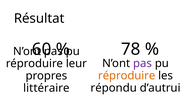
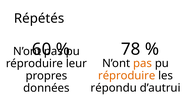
Résultat: Résultat -> Répétés (39, 19)
pas colour: purple -> orange (143, 64)
littéraire: littéraire -> données (46, 88)
